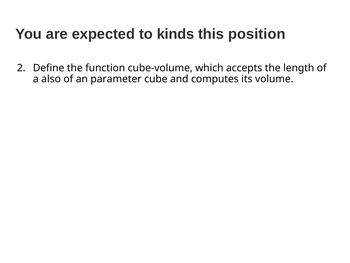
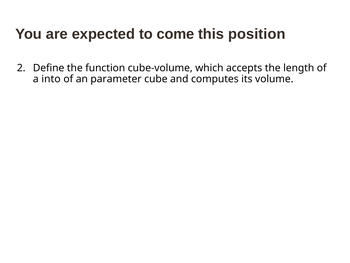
kinds: kinds -> come (176, 34)
also: also -> into (51, 79)
